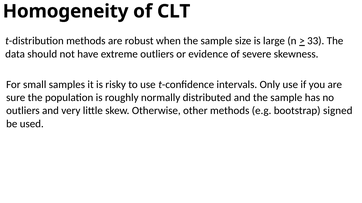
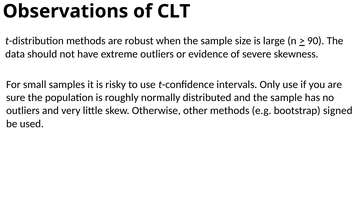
Homogeneity: Homogeneity -> Observations (65, 11)
33: 33 -> 90 (316, 41)
